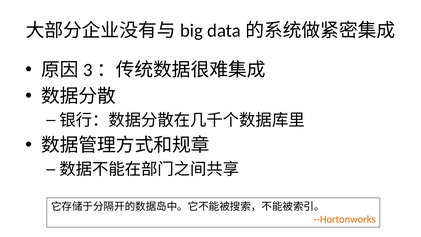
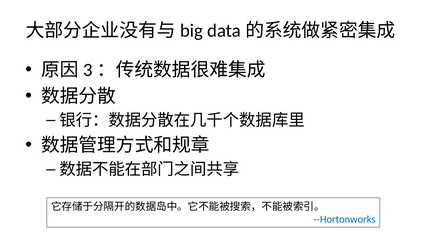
--Hortonworks colour: orange -> blue (345, 219)
